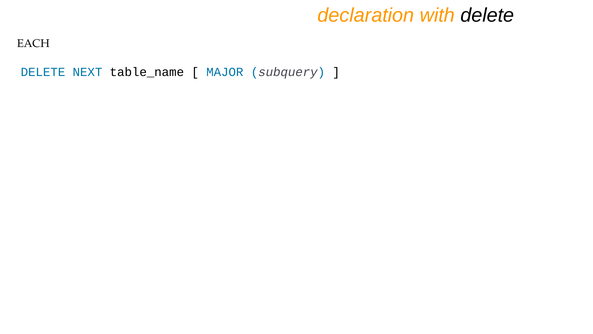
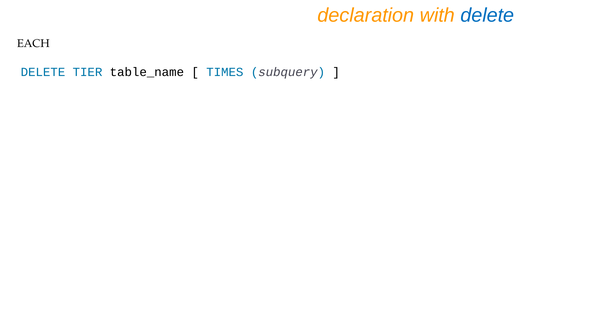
delete colour: black -> blue (487, 15)
NEXT: NEXT -> TIER (87, 72)
MAJOR: MAJOR -> TIMES (225, 72)
